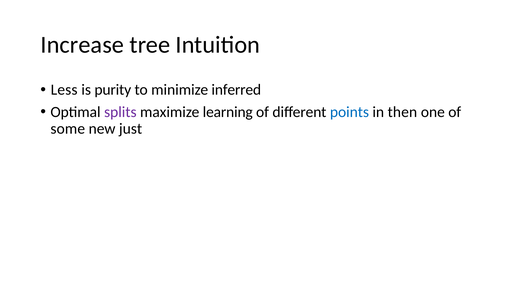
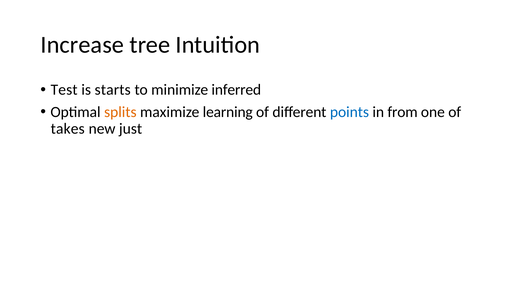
Less: Less -> Test (64, 90)
purity: purity -> starts (113, 90)
splits colour: purple -> orange (120, 112)
then: then -> from (403, 112)
some: some -> takes (68, 129)
